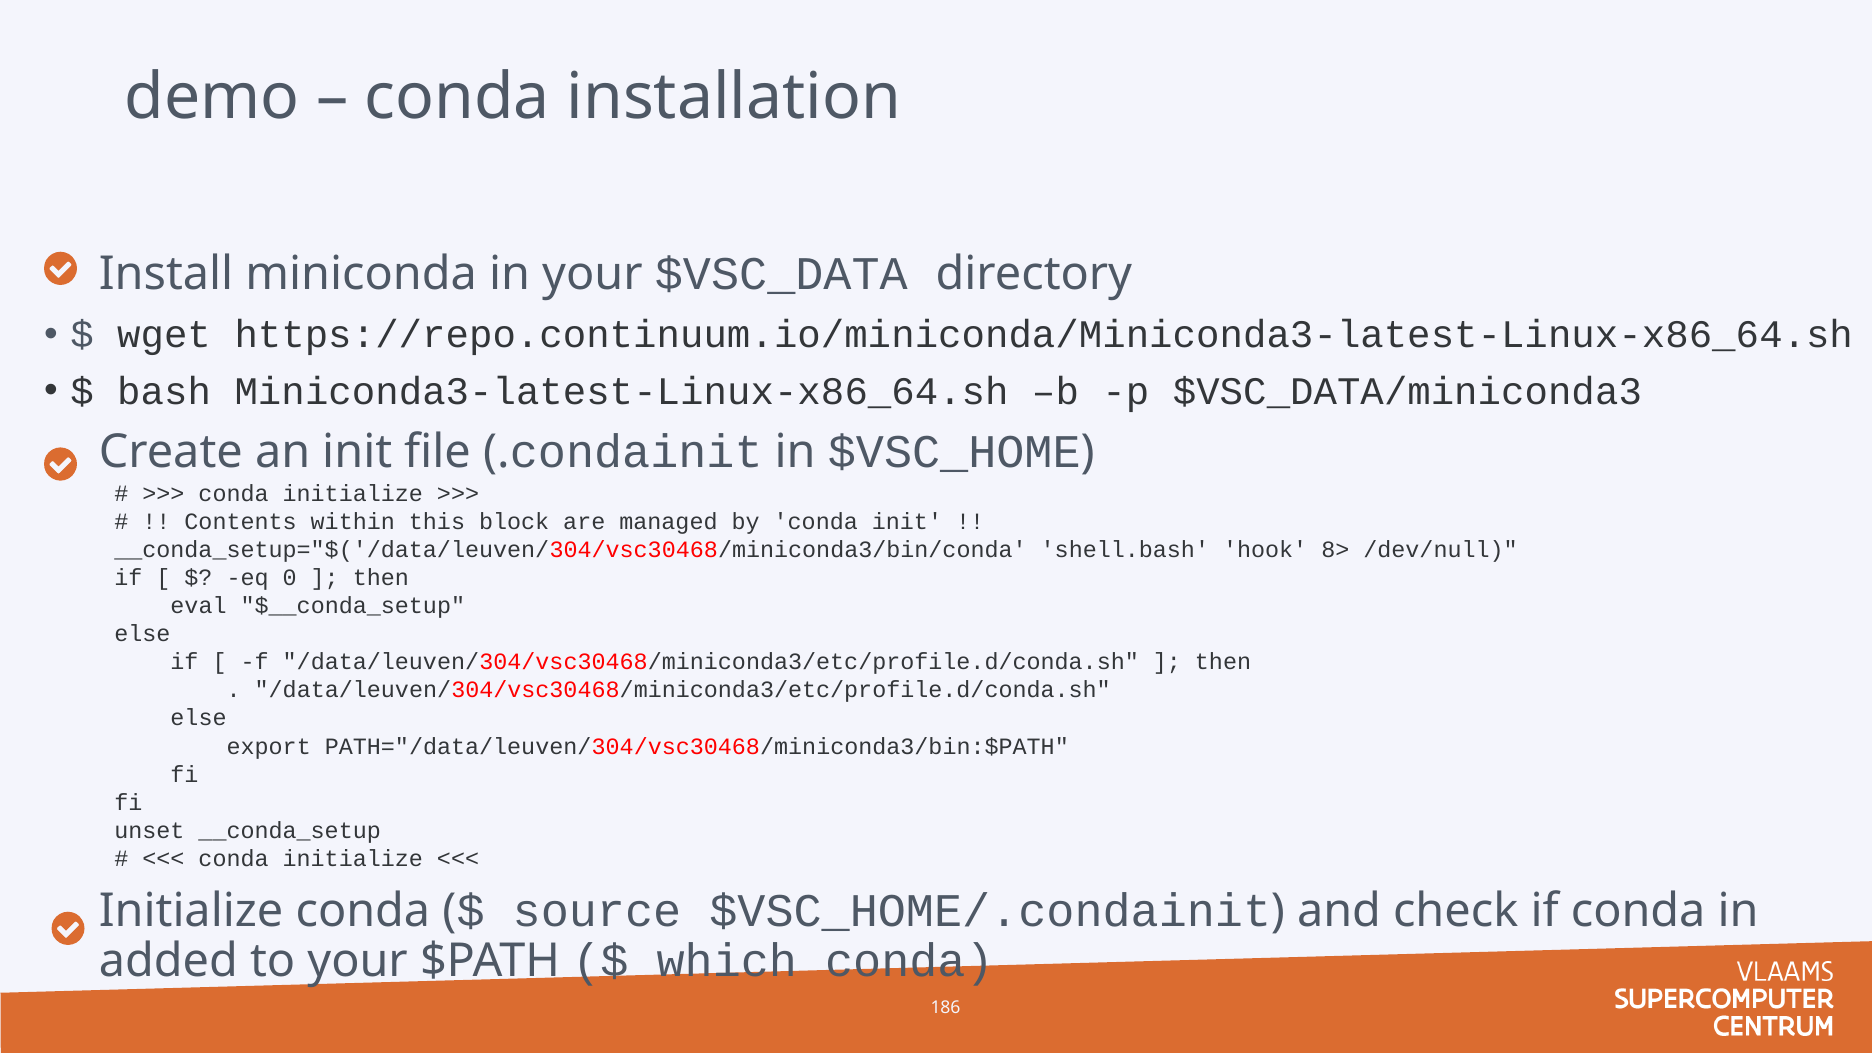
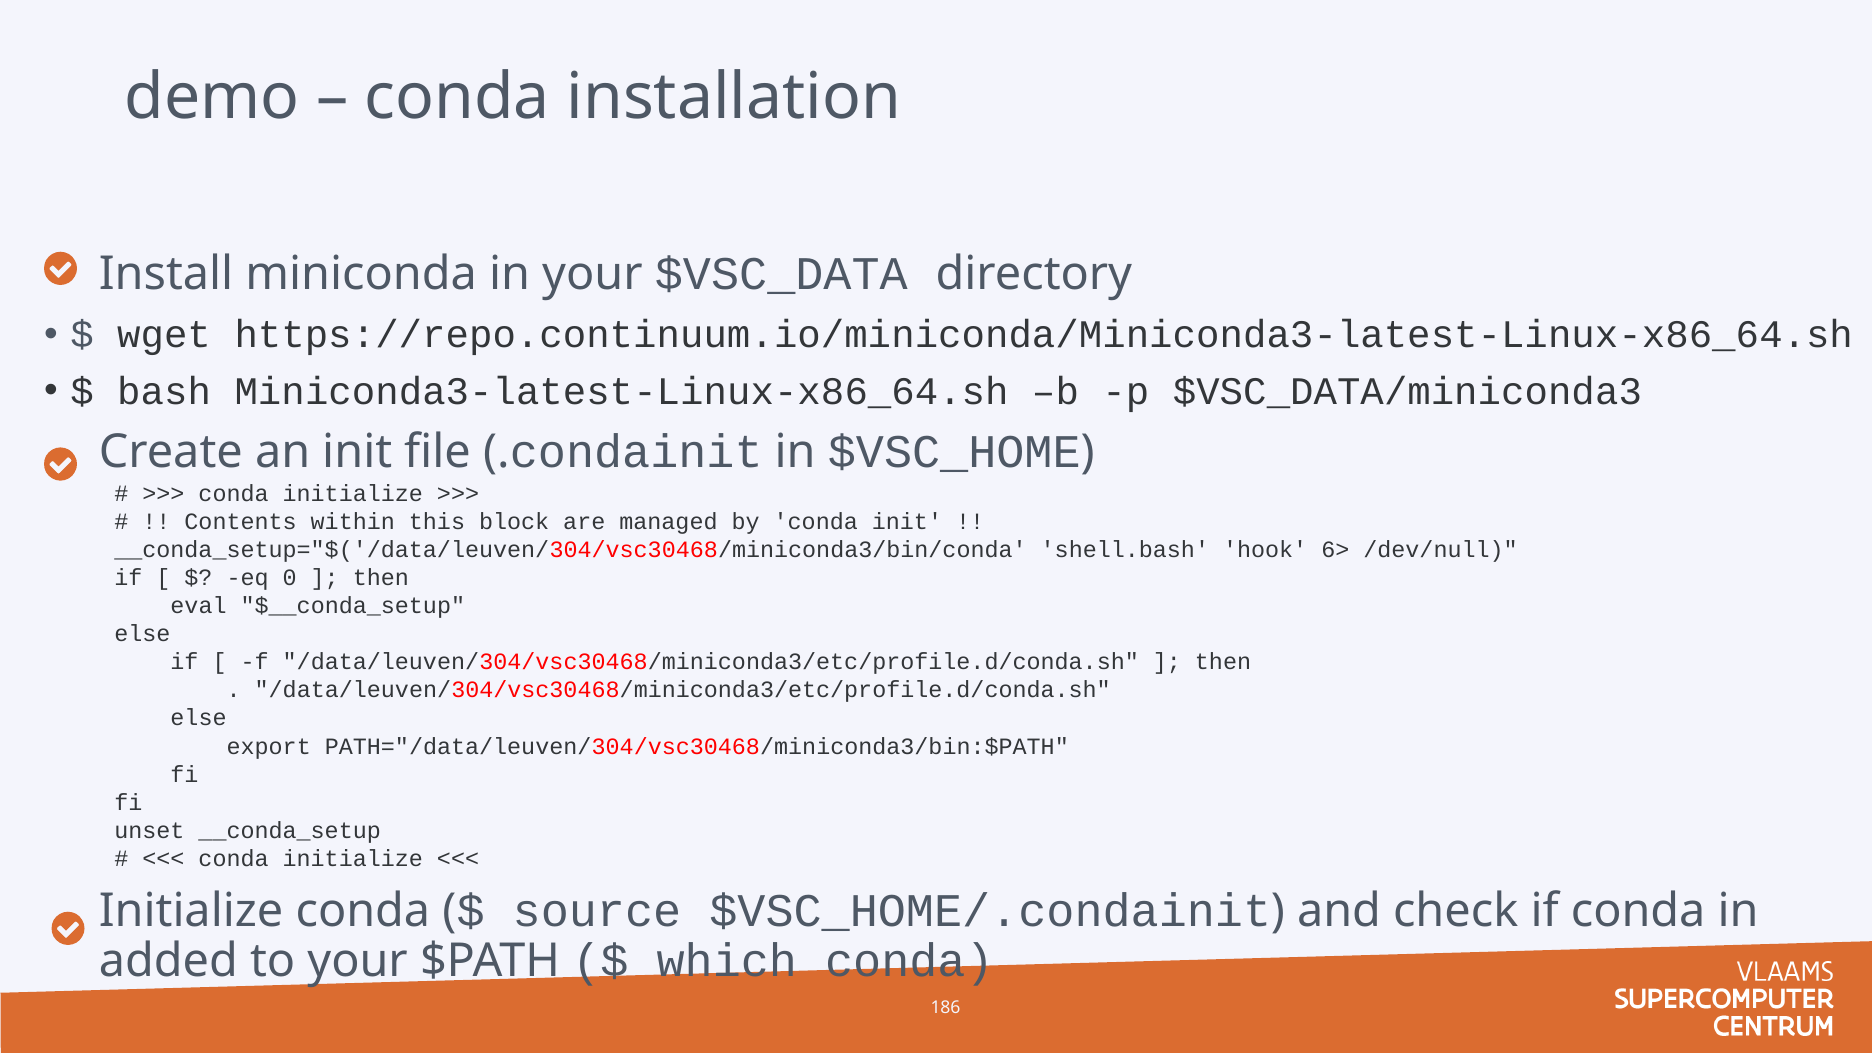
8>: 8> -> 6> (1335, 550)
